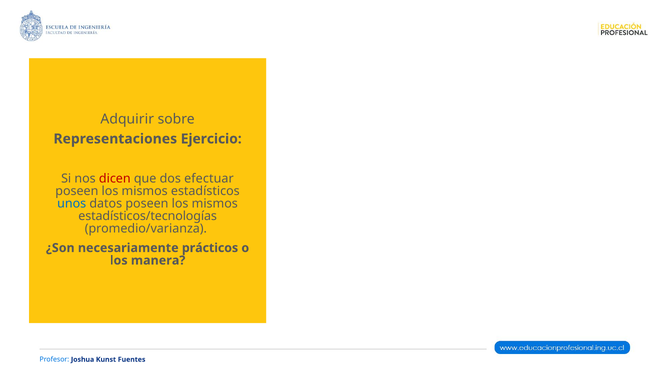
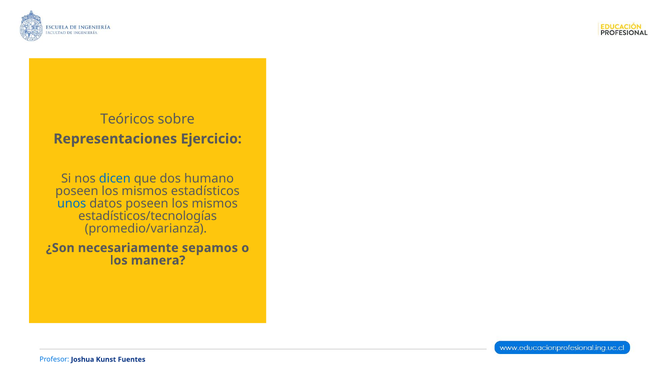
Adquirir: Adquirir -> Teóricos (127, 119)
dicen colour: red -> blue (115, 179)
efectuar: efectuar -> humano (209, 179)
prácticos: prácticos -> sepamos (210, 248)
